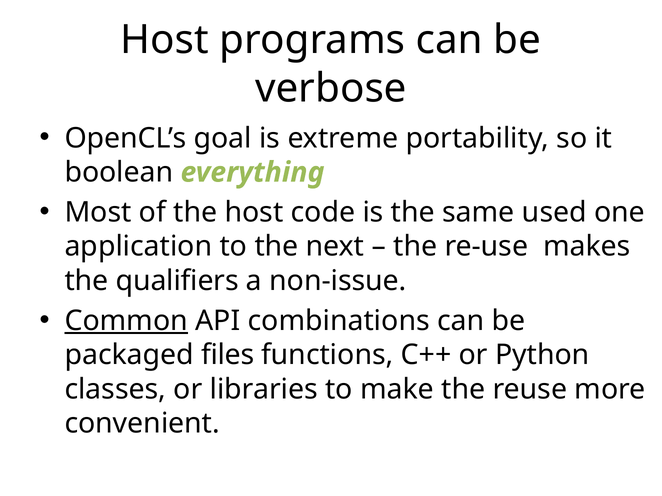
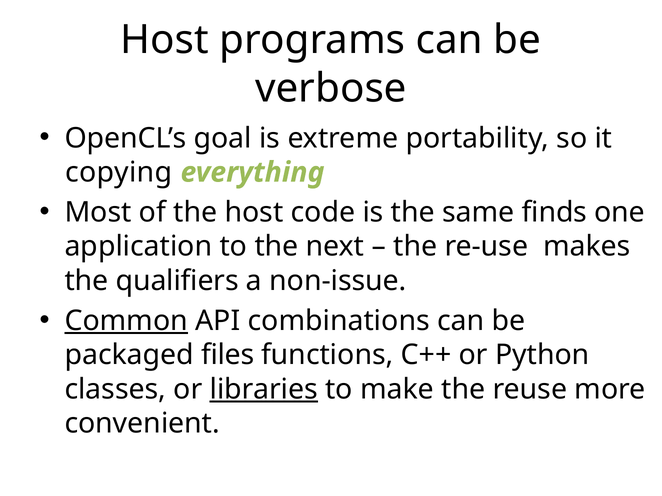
boolean: boolean -> copying (119, 172)
used: used -> finds (554, 213)
libraries underline: none -> present (264, 390)
